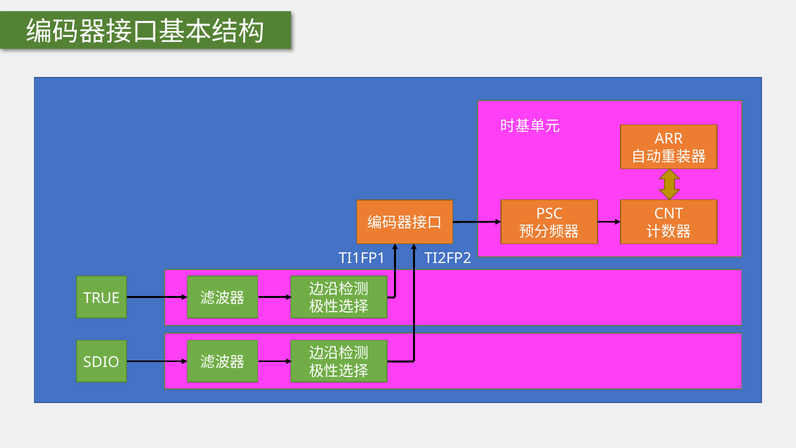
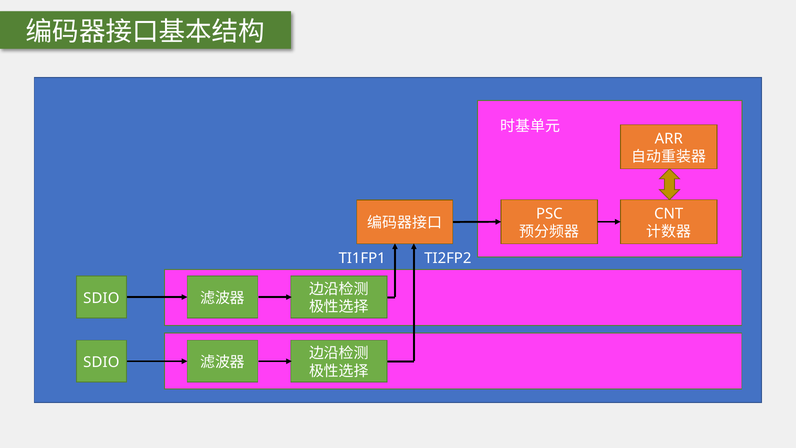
TRUE: TRUE -> SDIO (101, 298)
